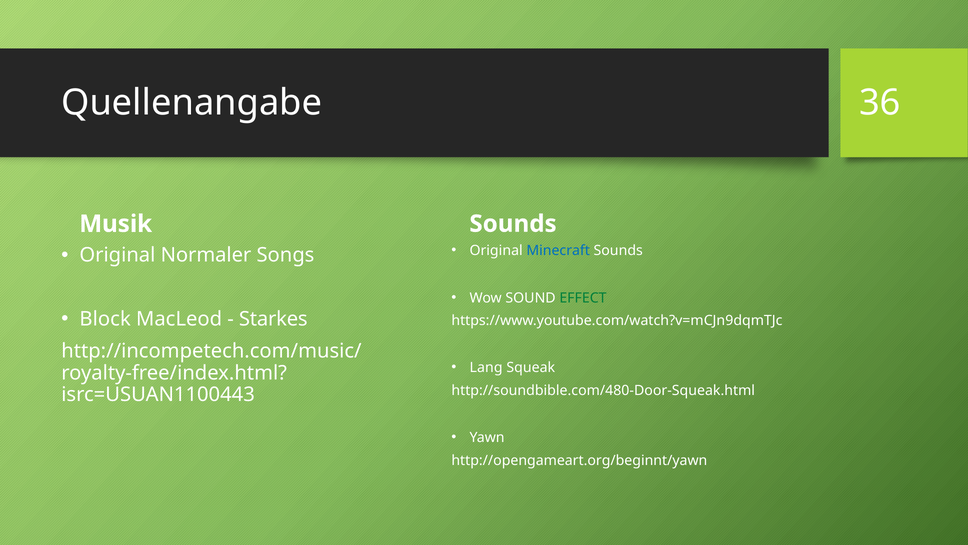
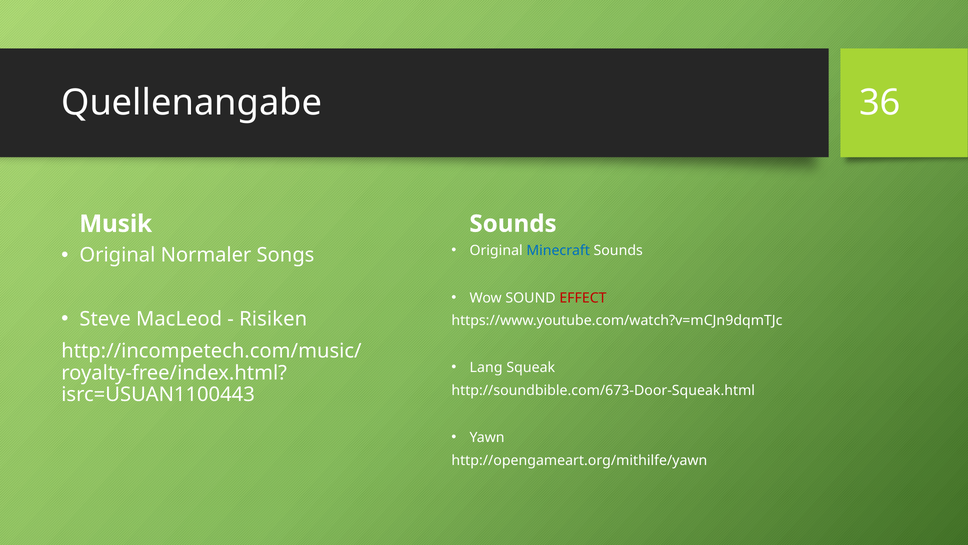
EFFECT colour: green -> red (583, 298)
Block: Block -> Steve (105, 319)
Starkes: Starkes -> Risiken (273, 319)
http://soundbible.com/480-Door-Squeak.html: http://soundbible.com/480-Door-Squeak.html -> http://soundbible.com/673-Door-Squeak.html (603, 390)
http://opengameart.org/beginnt/yawn: http://opengameart.org/beginnt/yawn -> http://opengameart.org/mithilfe/yawn (579, 460)
